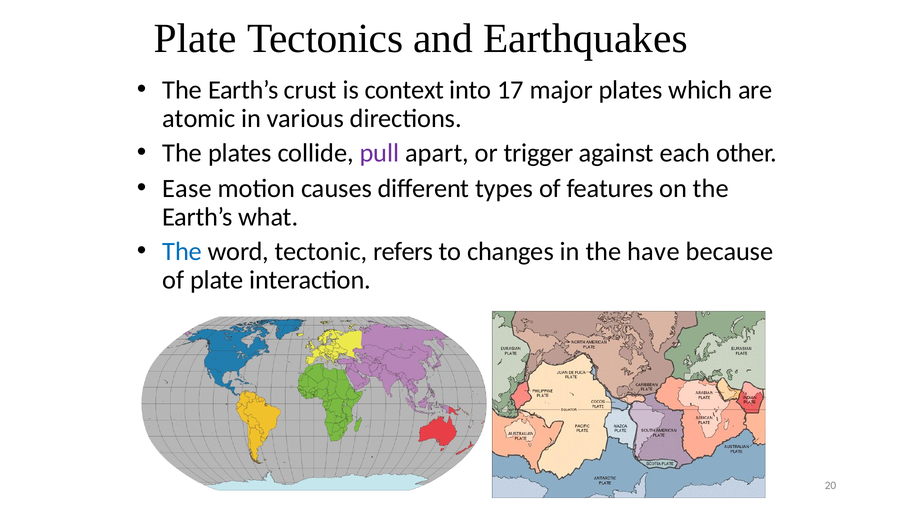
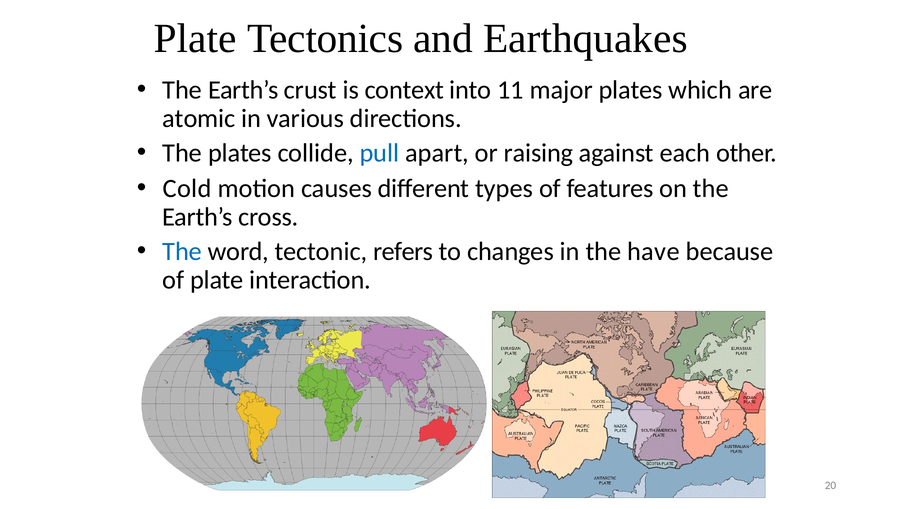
17: 17 -> 11 (510, 90)
pull colour: purple -> blue (379, 153)
trigger: trigger -> raising (539, 153)
Ease: Ease -> Cold (187, 188)
what: what -> cross (268, 217)
